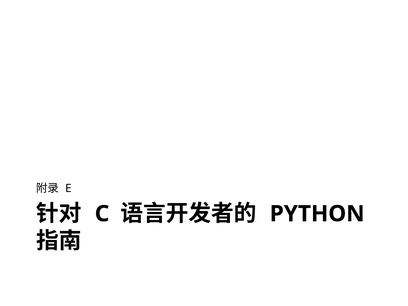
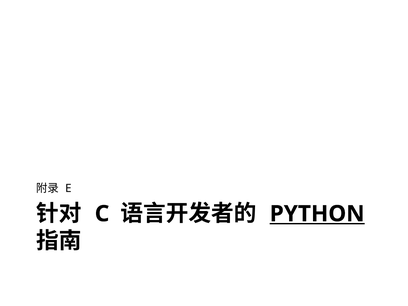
PYTHON underline: none -> present (317, 214)
